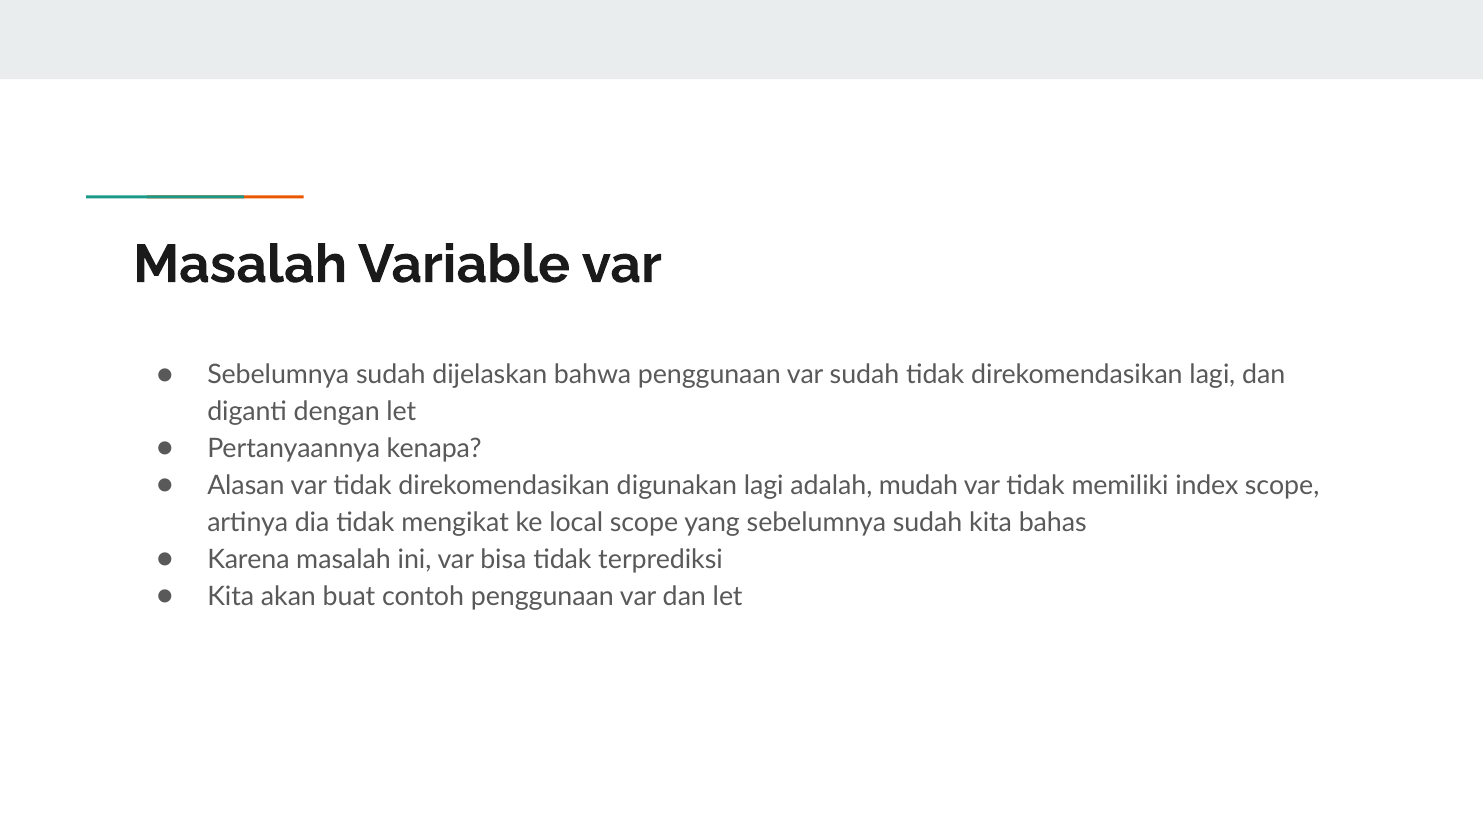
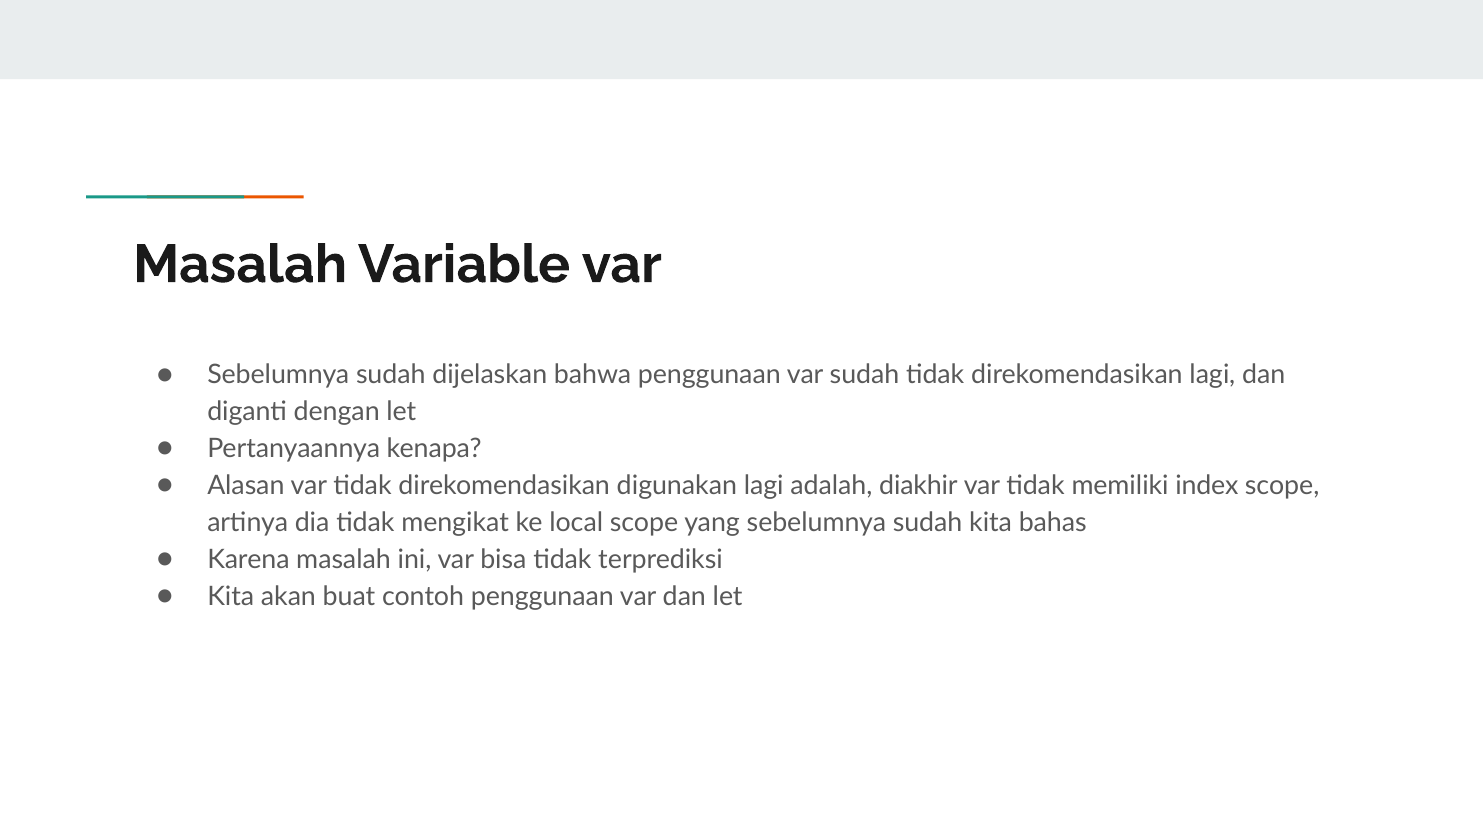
mudah: mudah -> diakhir (918, 486)
